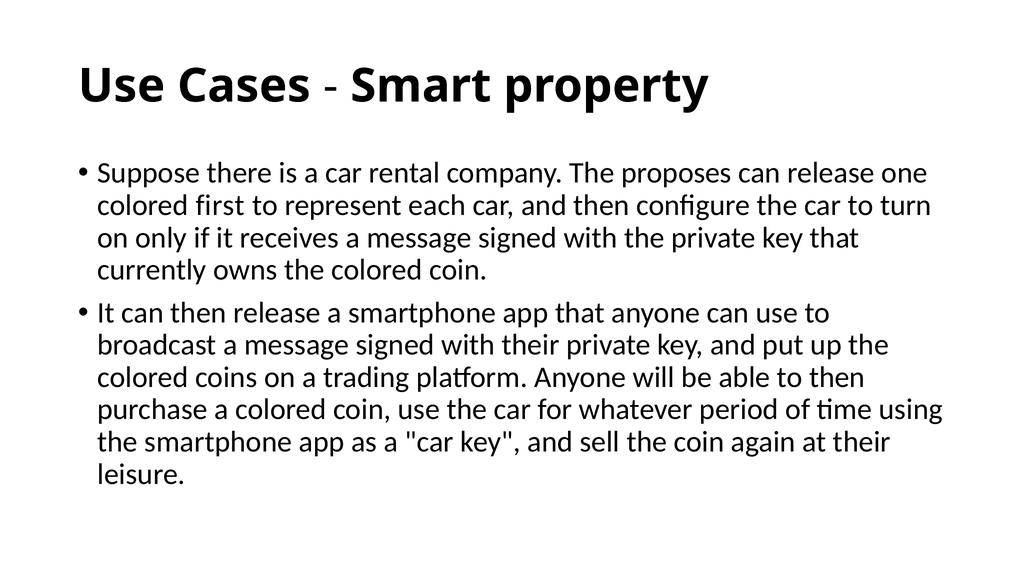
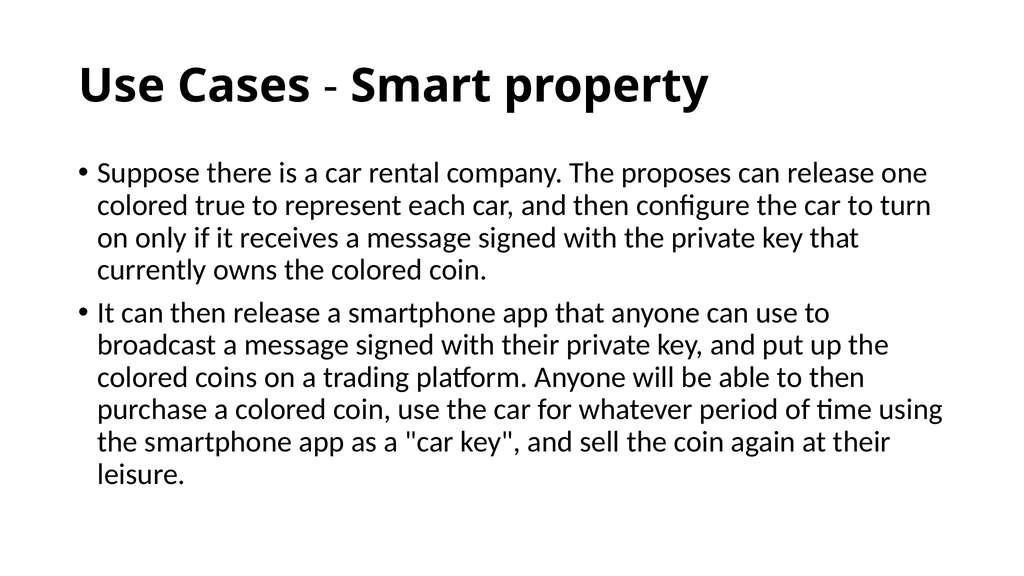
first: first -> true (220, 205)
